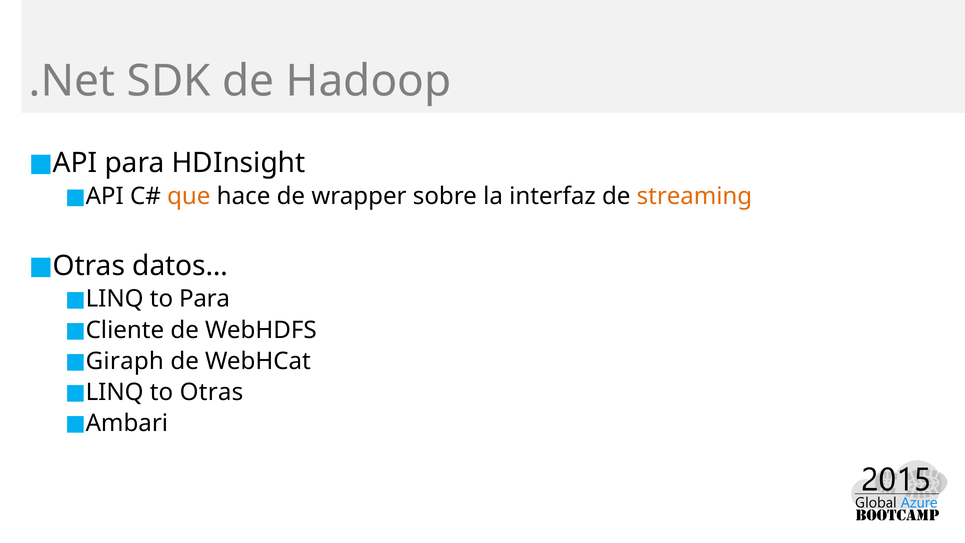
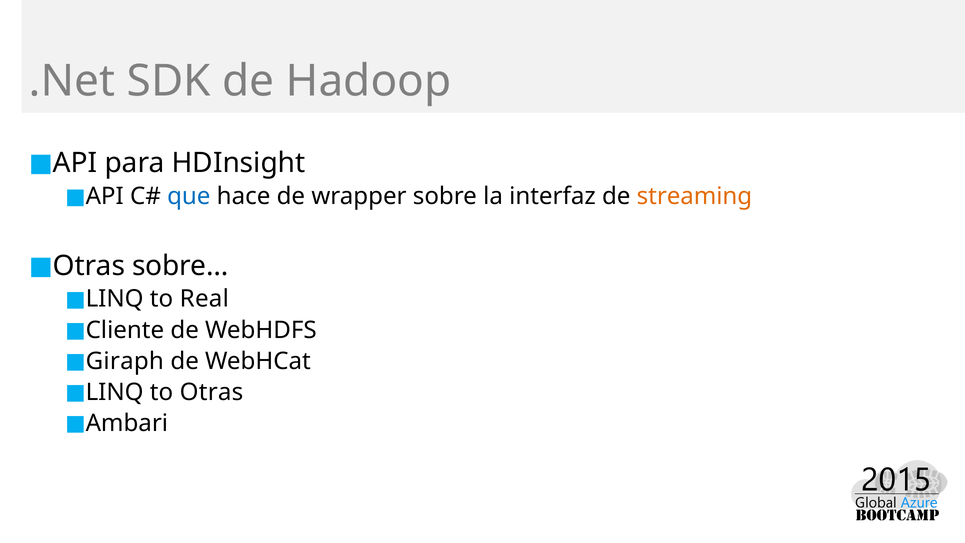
que colour: orange -> blue (189, 196)
datos…: datos… -> sobre… (180, 266)
to Para: Para -> Real (204, 299)
